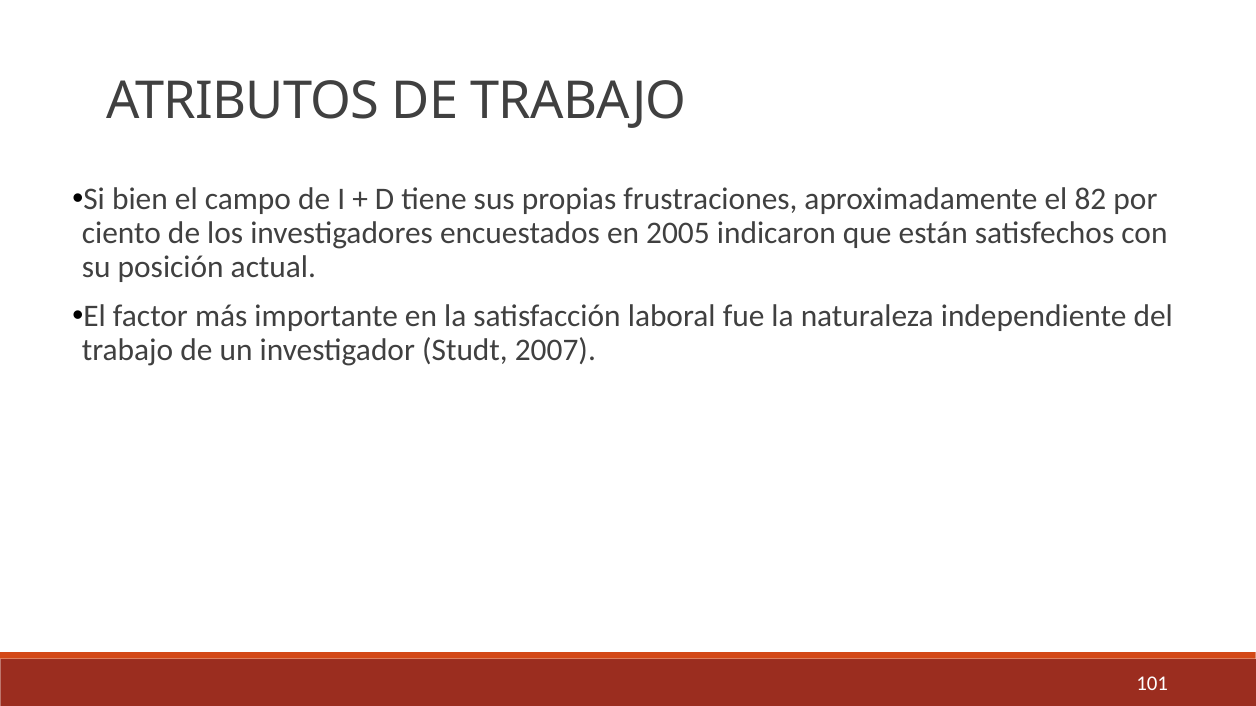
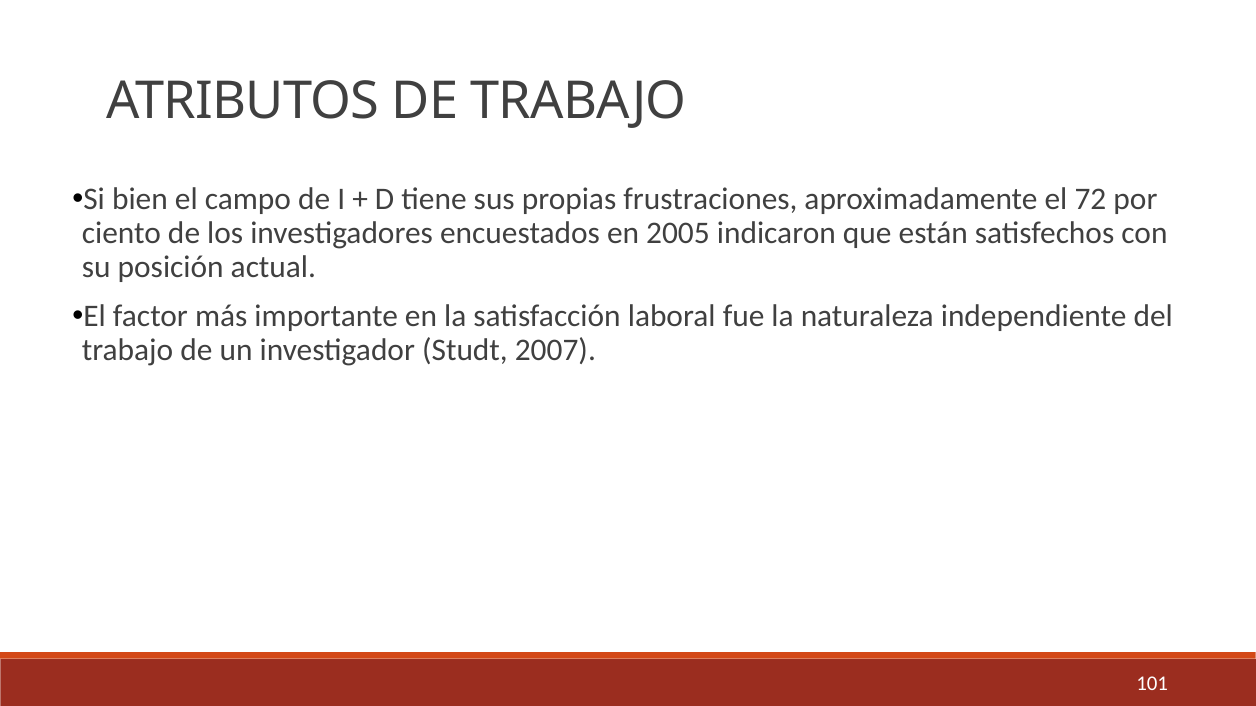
82: 82 -> 72 (1090, 199)
